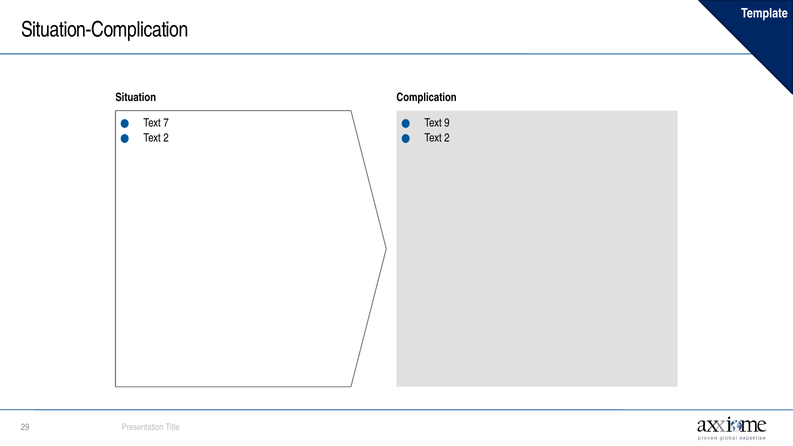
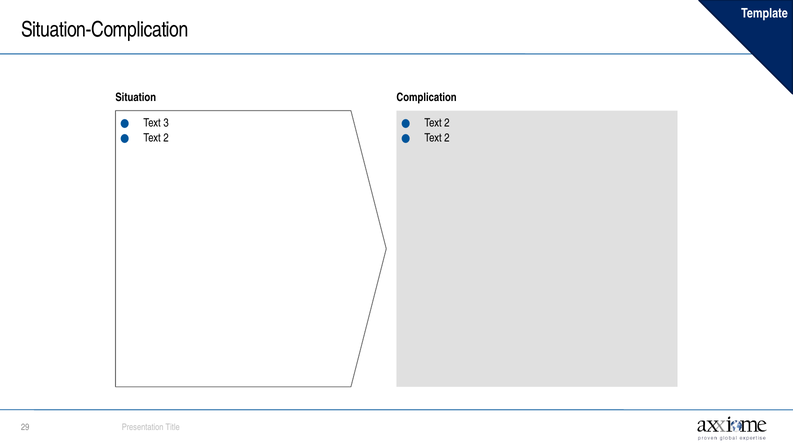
7: 7 -> 3 (166, 123)
9: 9 -> 2 (447, 123)
